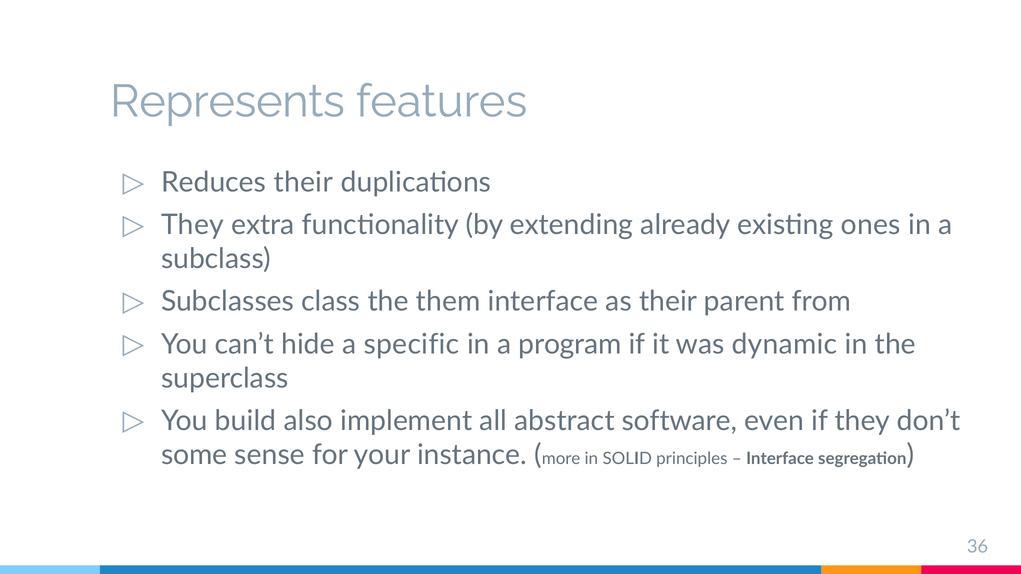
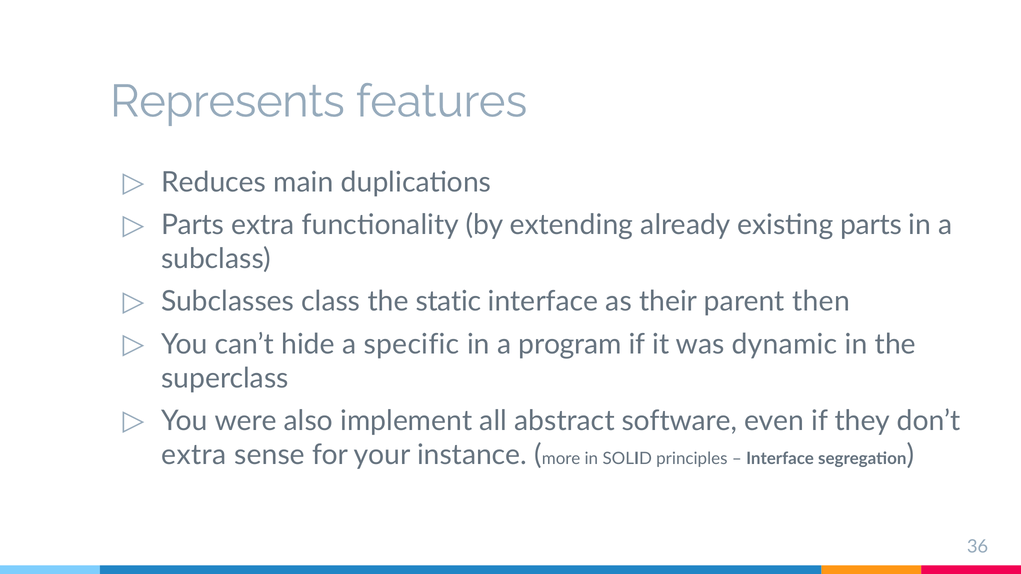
Reduces their: their -> main (303, 183)
They: They -> Parts (193, 225)
existing ones: ones -> parts (871, 225)
them: them -> static (448, 302)
from: from -> then (821, 302)
build: build -> were (246, 421)
some: some -> extra (194, 455)
